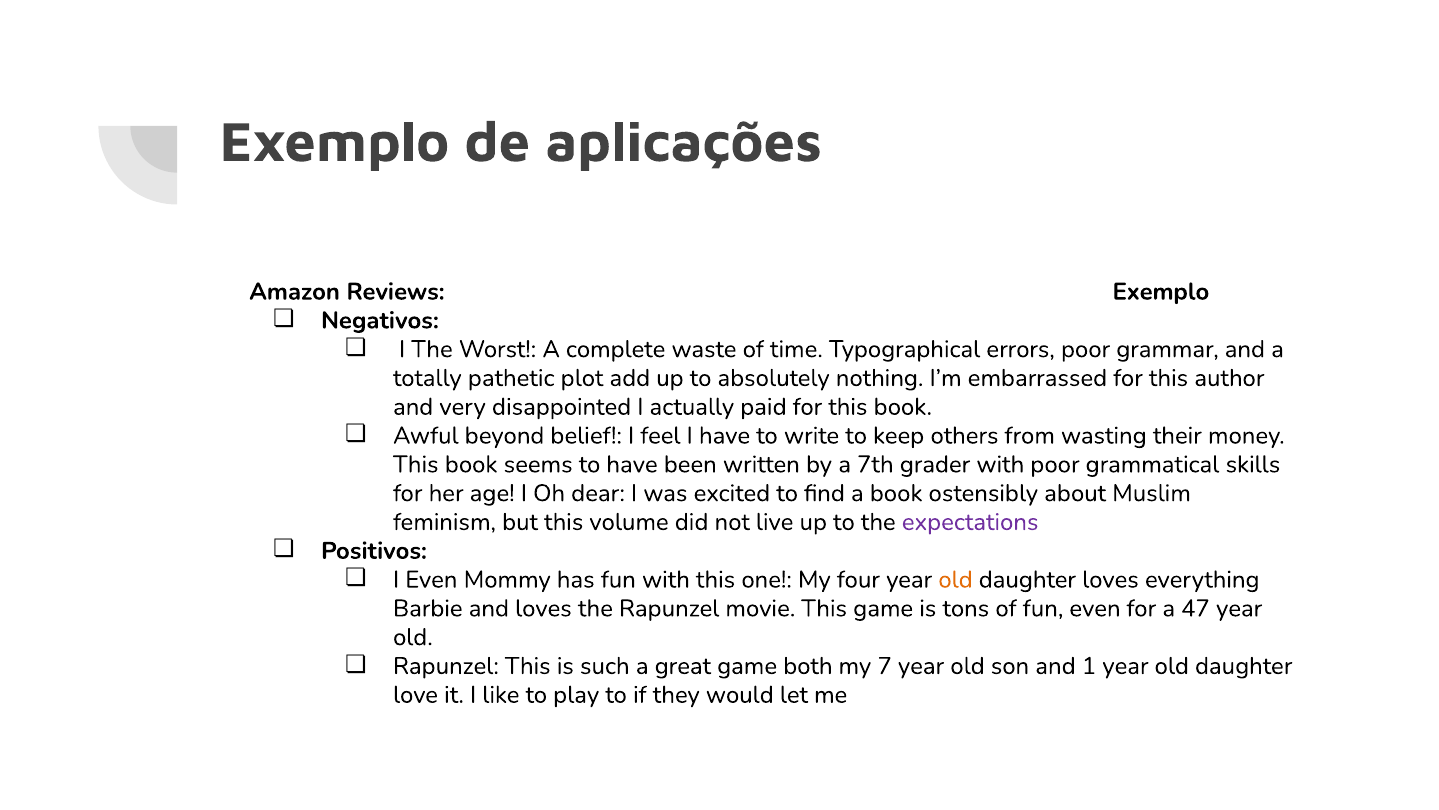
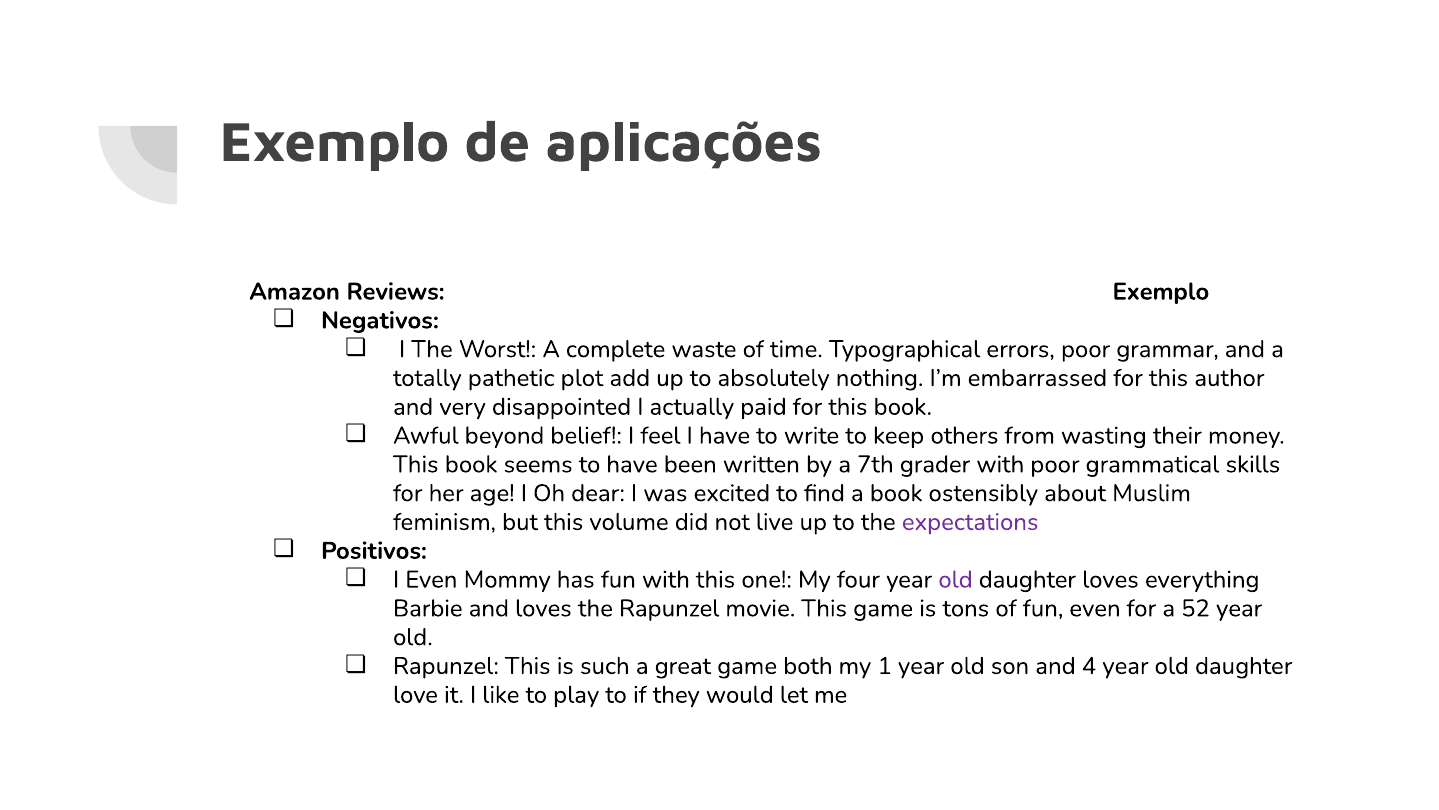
old colour: orange -> purple (956, 579)
47: 47 -> 52 (1195, 608)
7: 7 -> 1 (885, 666)
1: 1 -> 4 (1089, 666)
